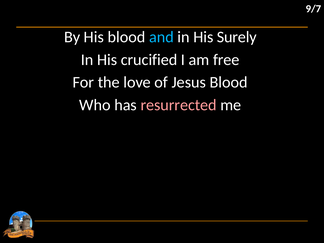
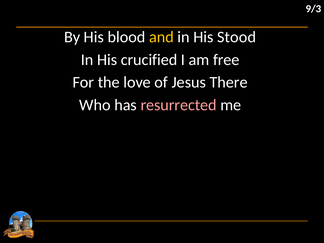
9/7: 9/7 -> 9/3 (313, 9)
and colour: light blue -> yellow (161, 37)
Surely: Surely -> Stood (237, 37)
Jesus Blood: Blood -> There (229, 82)
